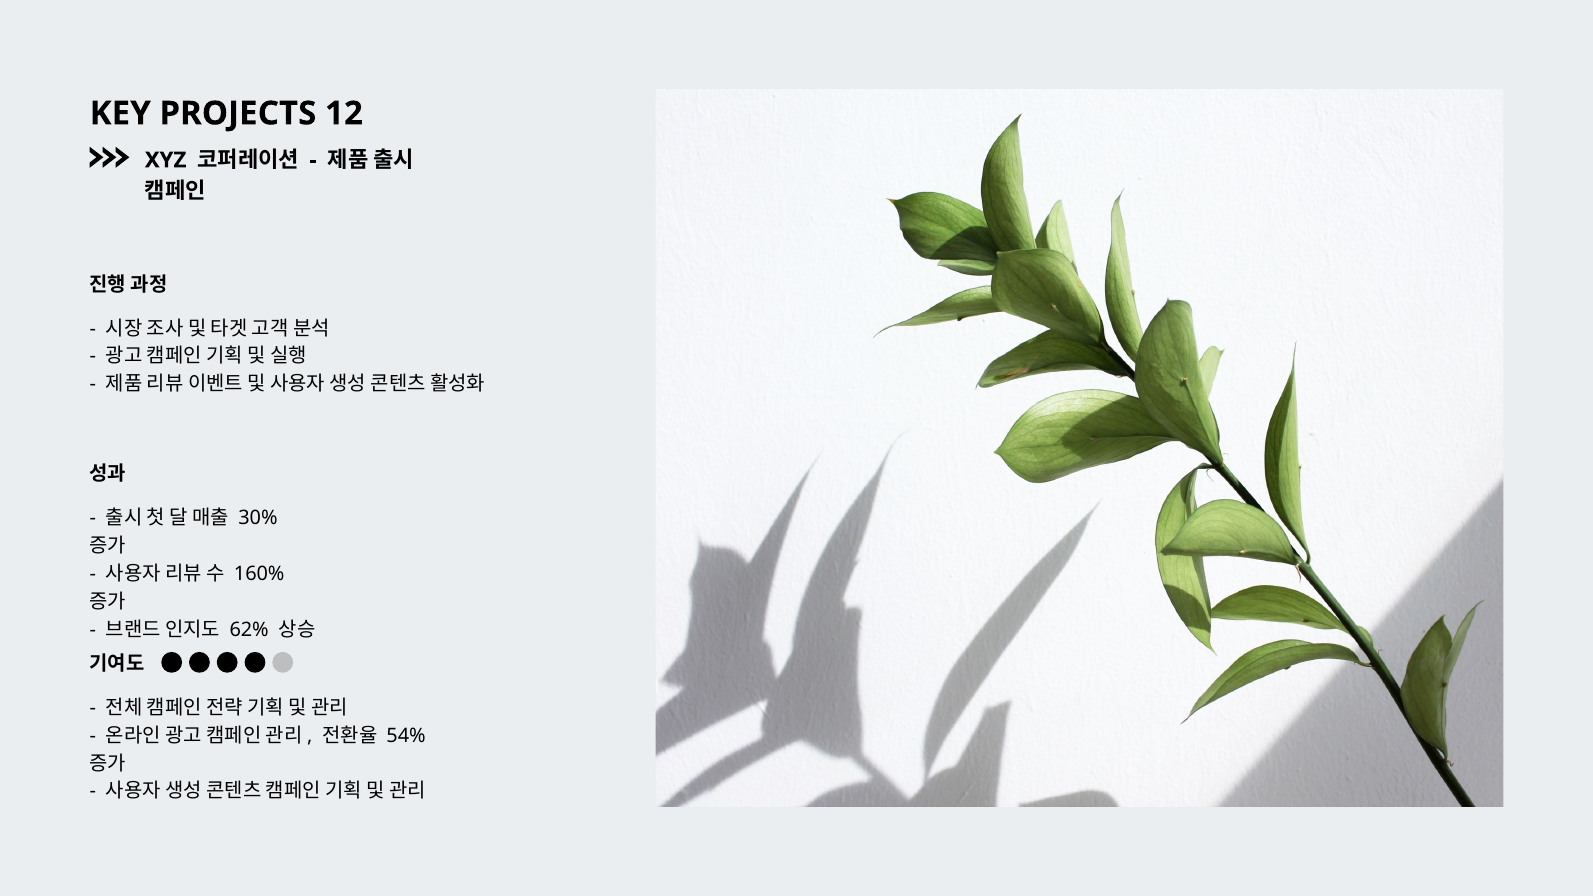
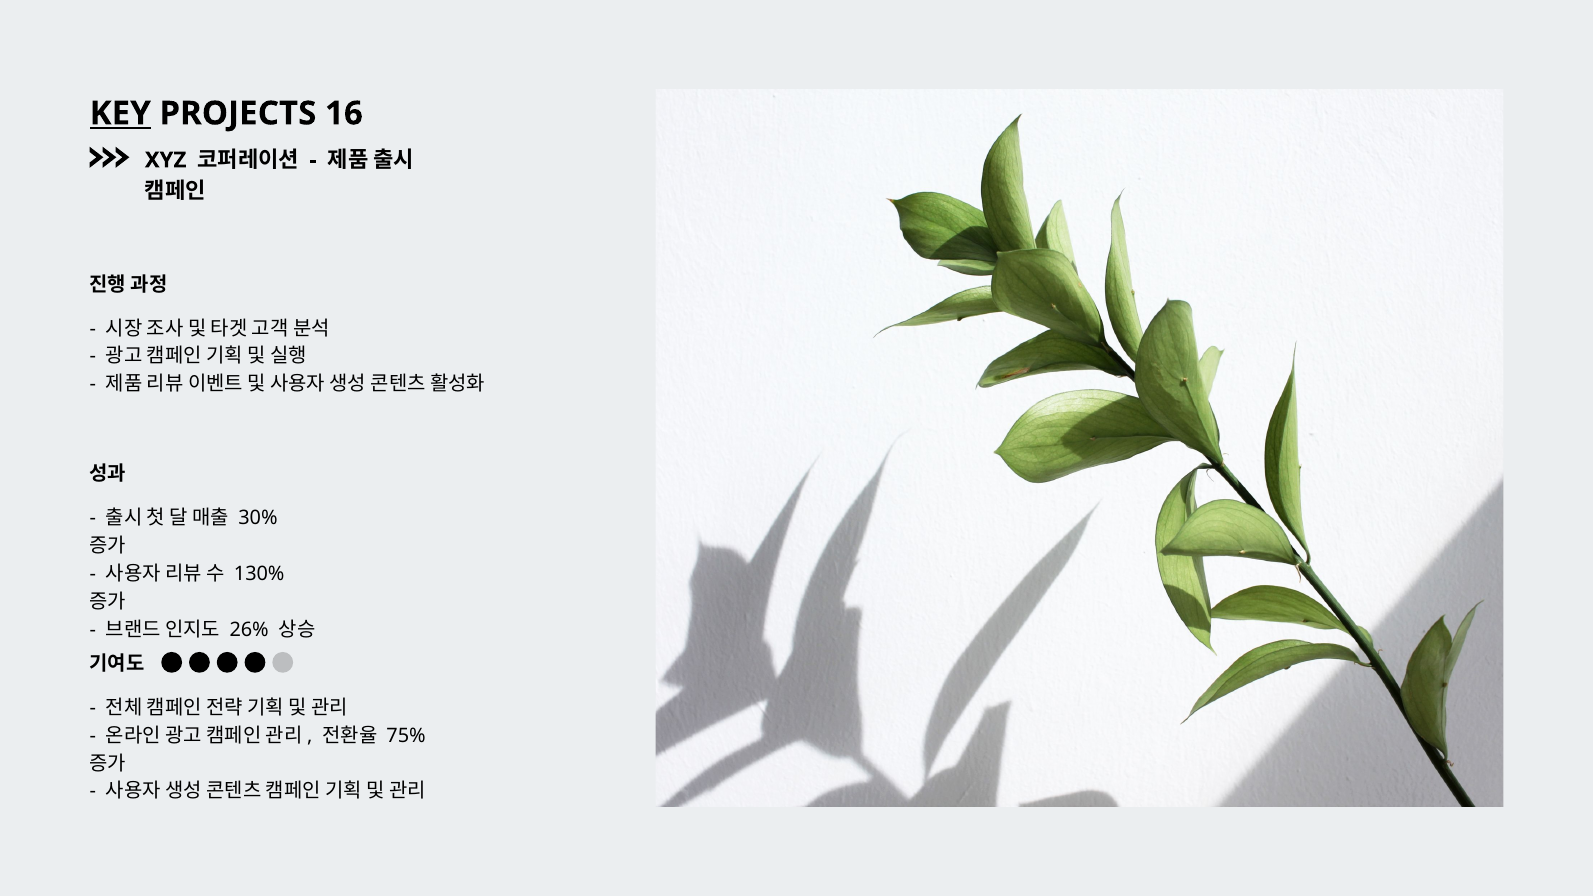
KEY underline: none -> present (120, 113)
12: 12 -> 16 (344, 113)
160%: 160% -> 130% (259, 574)
62%: 62% -> 26% (249, 630)
54%: 54% -> 75% (406, 736)
